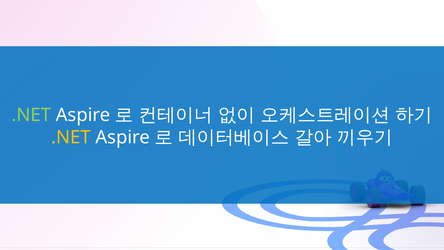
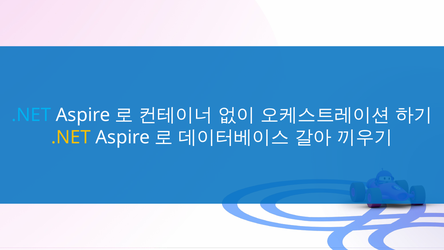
.NET colour: light green -> light blue (31, 115)
